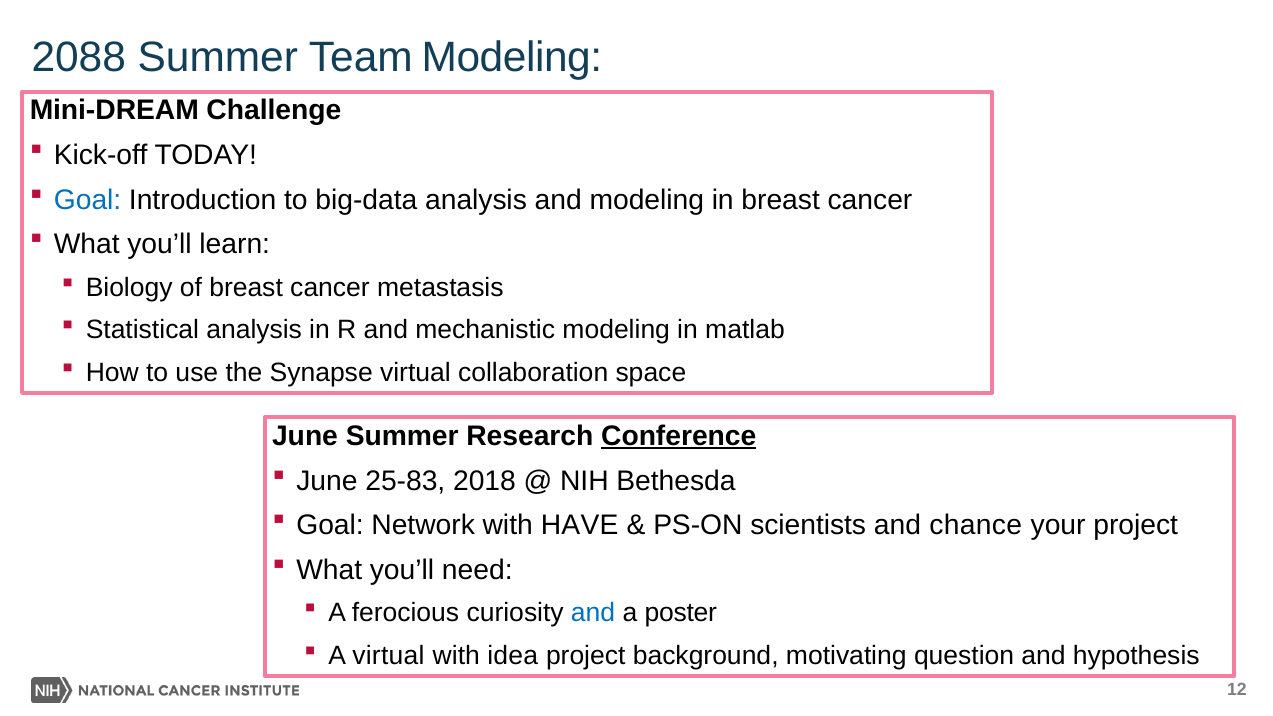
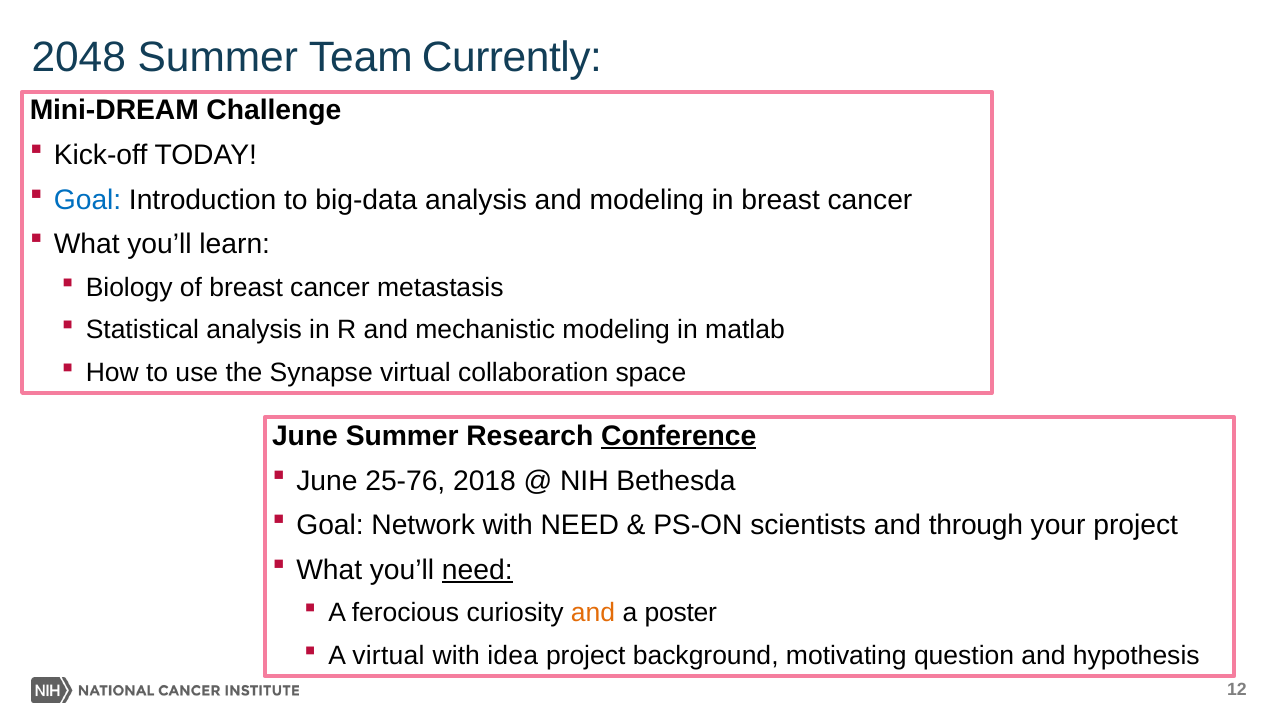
2088: 2088 -> 2048 (79, 57)
Team Modeling: Modeling -> Currently (512, 57)
25-83: 25-83 -> 25-76 (405, 481)
with HAVE: HAVE -> NEED (580, 525)
chance: chance -> through (976, 525)
need underline: none -> present (477, 570)
and colour: blue -> orange (593, 613)
